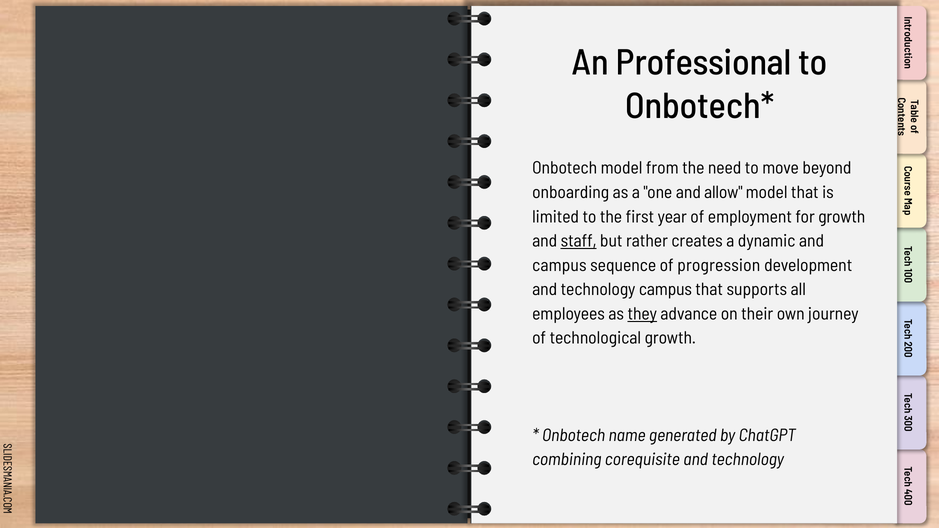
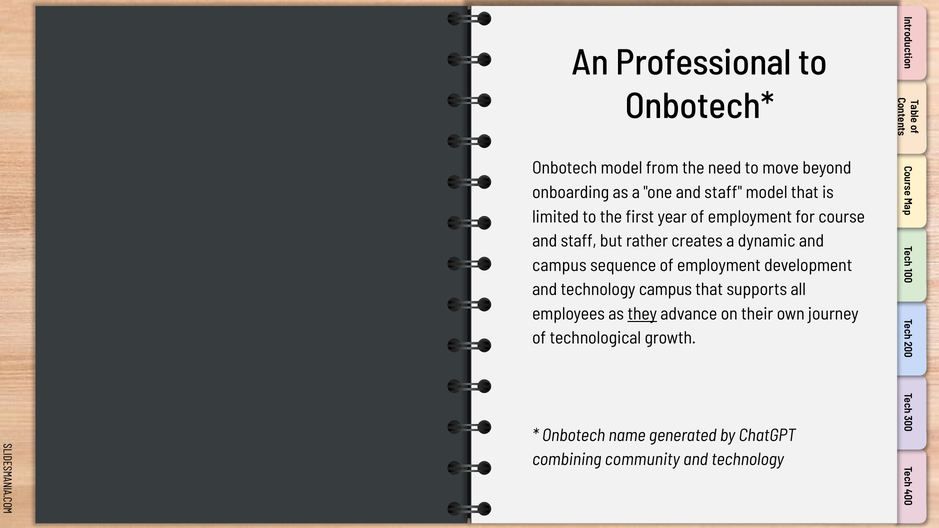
one and allow: allow -> staff (723, 193)
for growth: growth -> course (842, 217)
staff underline: present -> none (579, 241)
sequence of progression: progression -> employment (719, 265)
corequisite: corequisite -> community (642, 460)
